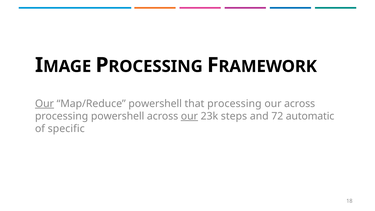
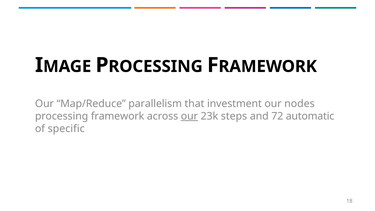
Our underline: present -> none (44, 104)
Map/Reduce powershell: powershell -> parallelism (155, 104)
that processing: processing -> investment (234, 104)
our across: across -> nodes (300, 104)
processing powershell: powershell -> framework (118, 116)
